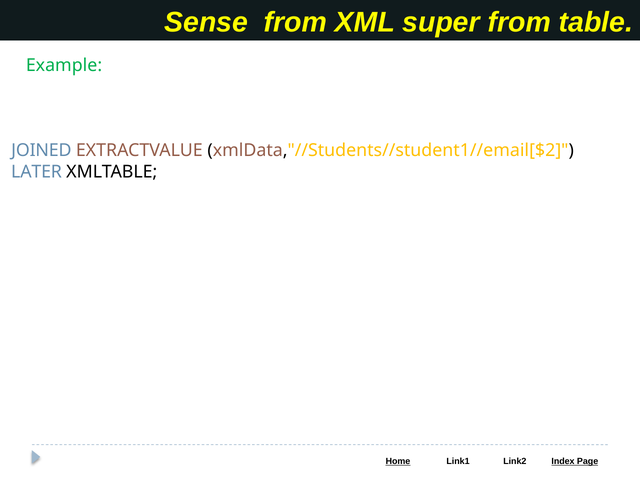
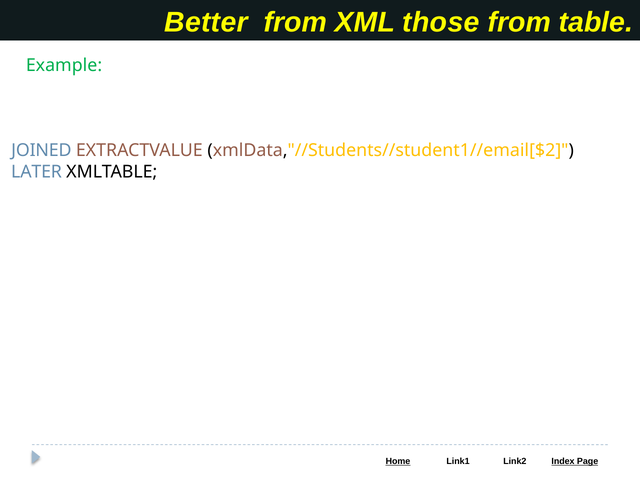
Sense: Sense -> Better (206, 22)
super: super -> those (441, 22)
